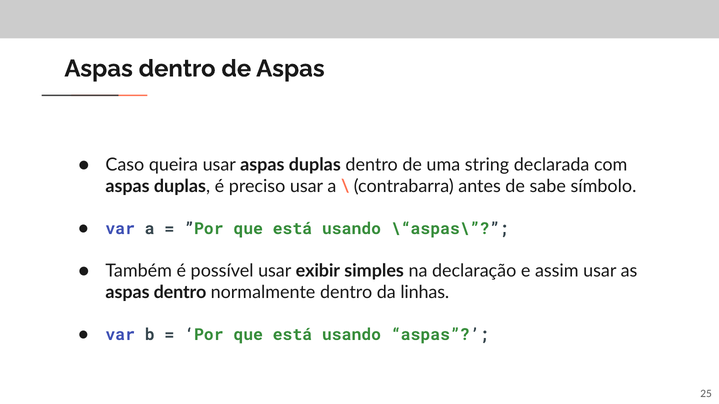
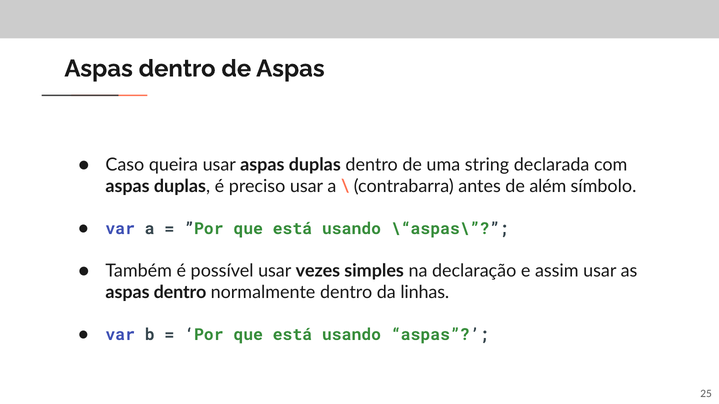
sabe: sabe -> além (548, 187)
exibir: exibir -> vezes (318, 271)
